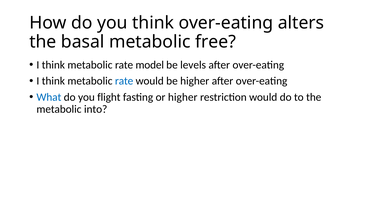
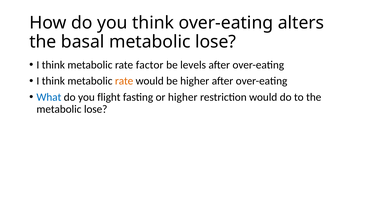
basal metabolic free: free -> lose (216, 42)
model: model -> factor (150, 65)
rate colour: blue -> orange (124, 81)
into: into -> lose (96, 109)
